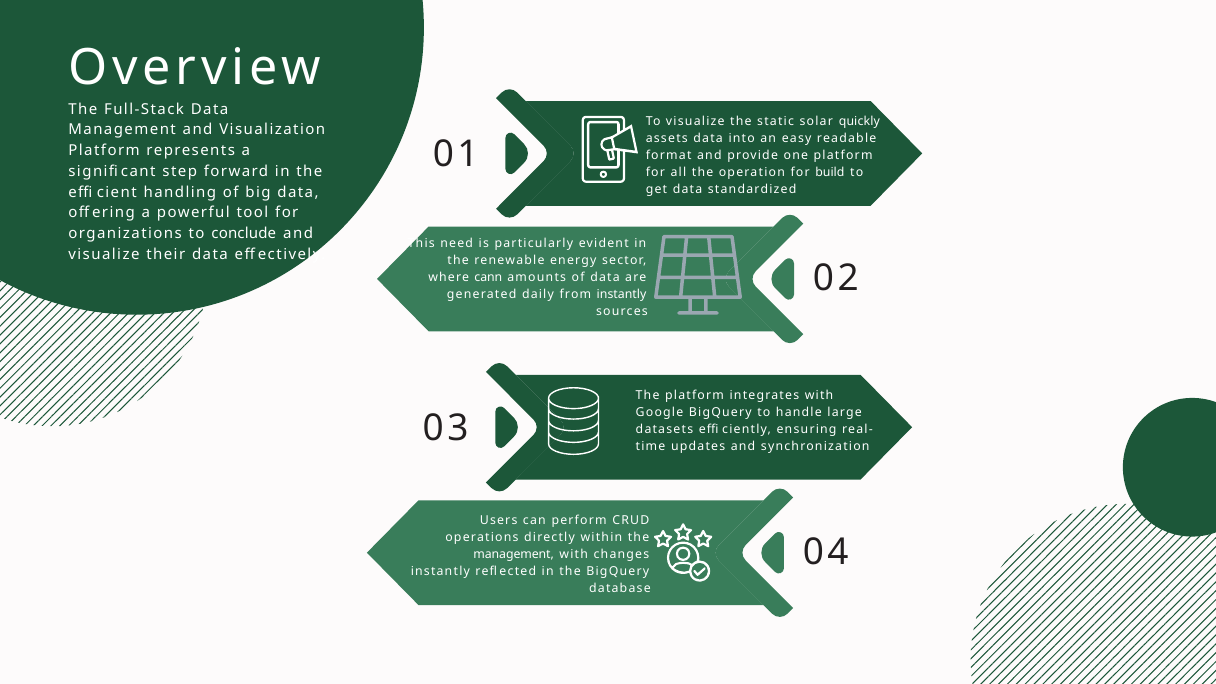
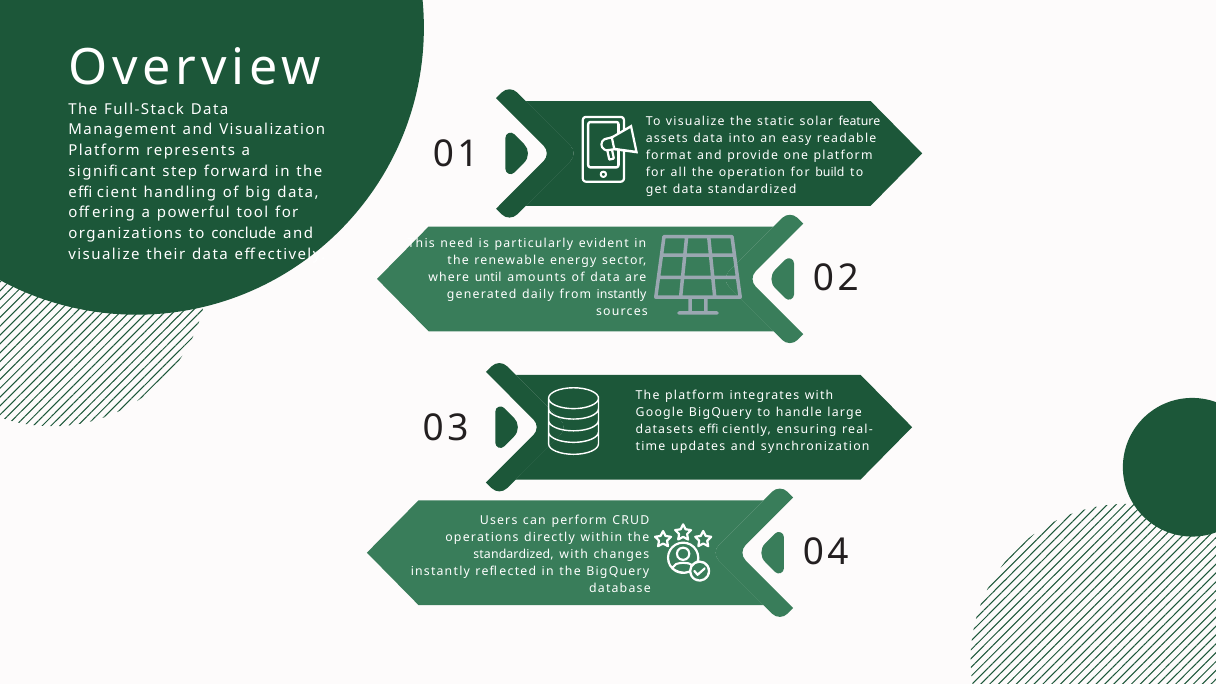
quickly: quickly -> feature (859, 122)
cann: cann -> until (488, 277)
management: management -> standardized (514, 555)
